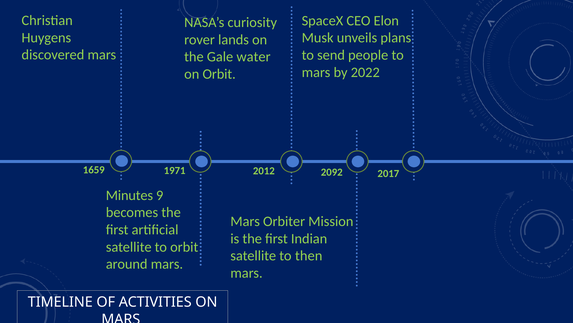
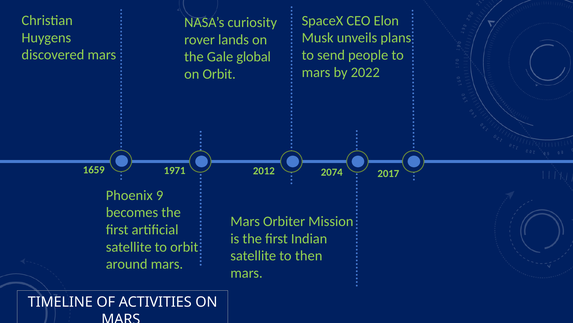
water: water -> global (254, 57)
2092: 2092 -> 2074 (332, 172)
Minutes: Minutes -> Phoenix (129, 195)
